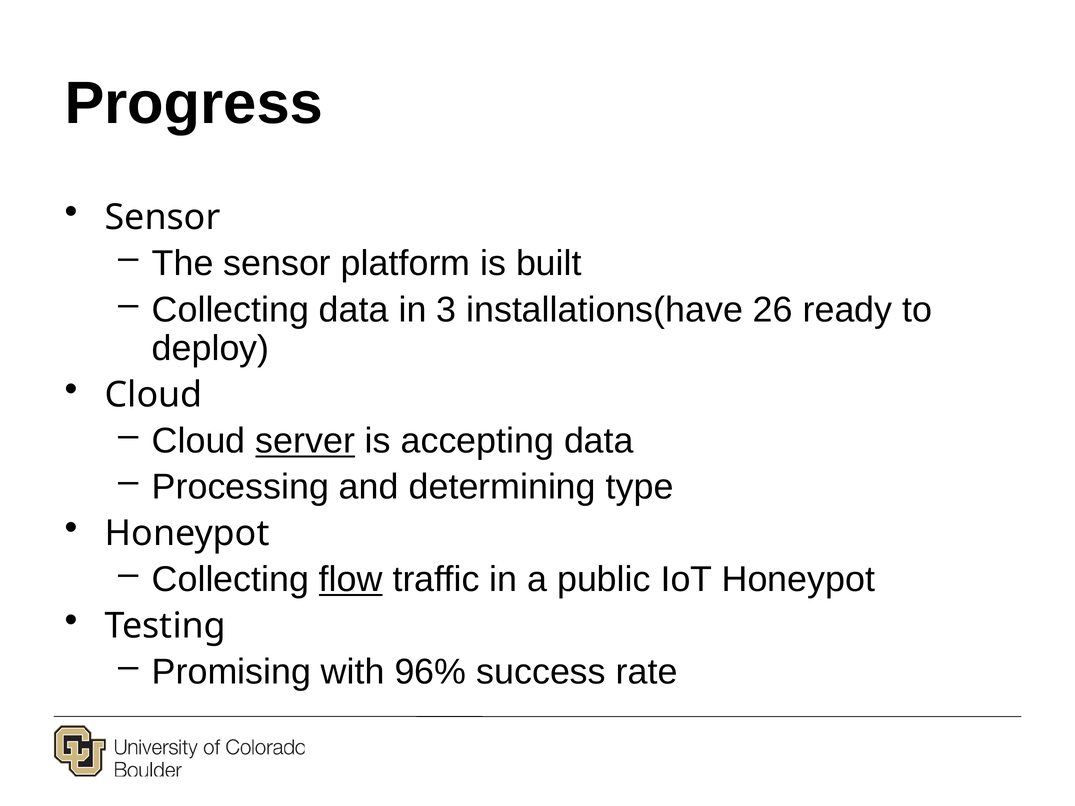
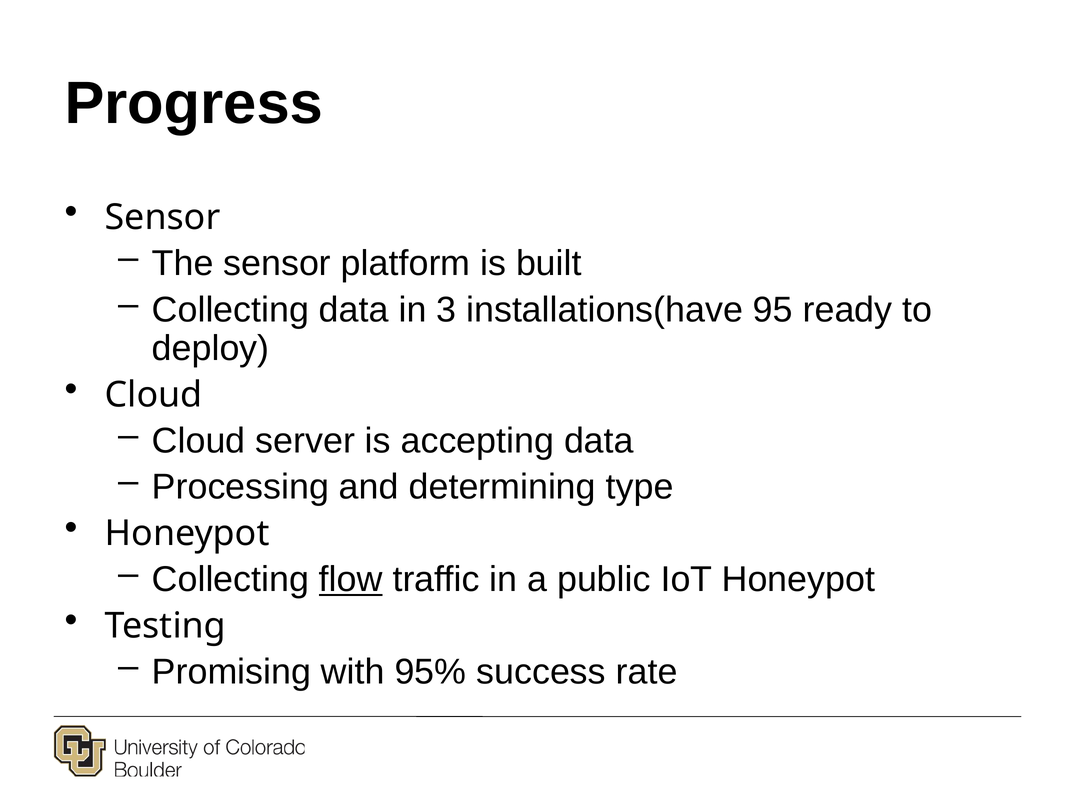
26: 26 -> 95 (773, 310)
server underline: present -> none (305, 441)
96%: 96% -> 95% (430, 672)
